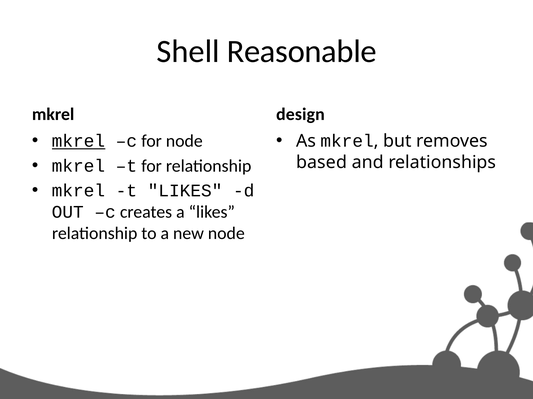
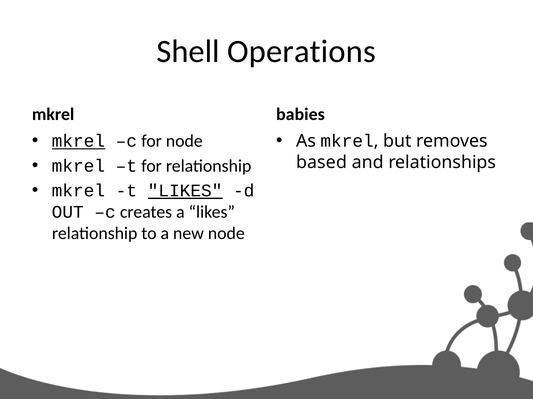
Reasonable: Reasonable -> Operations (301, 52)
design: design -> babies (300, 115)
LIKES underline: none -> present (185, 191)
